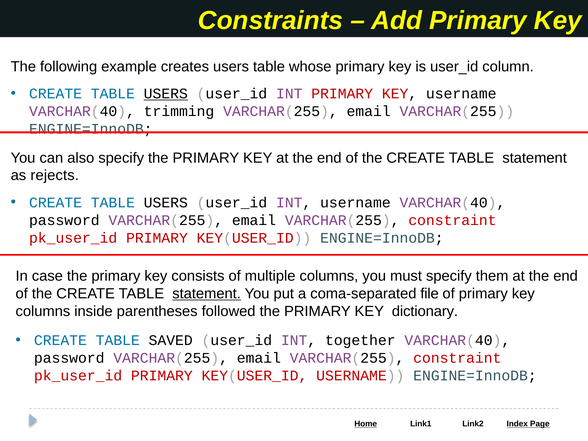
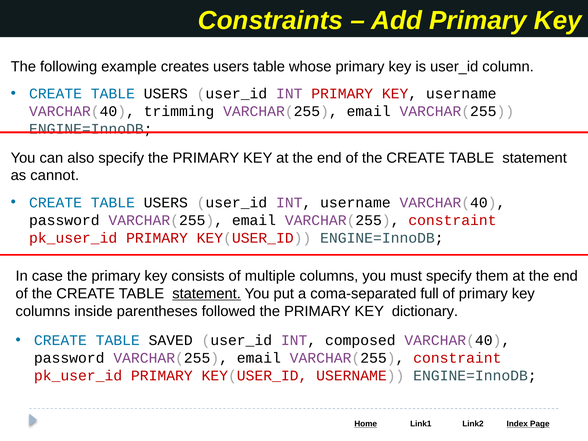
USERS underline: present -> none (166, 94)
rejects: rejects -> cannot (55, 175)
file: file -> full (430, 294)
together: together -> composed (360, 340)
